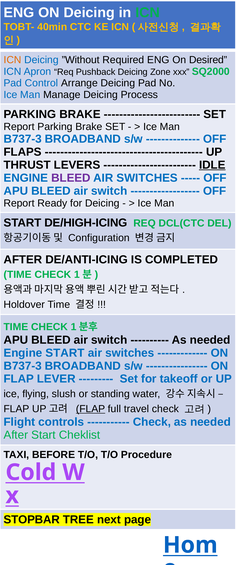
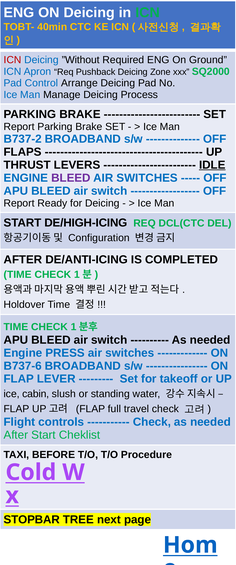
ICN colour: orange -> red (13, 60)
Desired: Desired -> Ground (208, 60)
B737-3: B737-3 -> B737-2 (23, 139)
Engine START: START -> PRESS (65, 353)
B737-3: B737-3 -> B737-6 (23, 366)
flying: flying -> cabin (36, 394)
FLAP underline: present -> none (91, 409)
